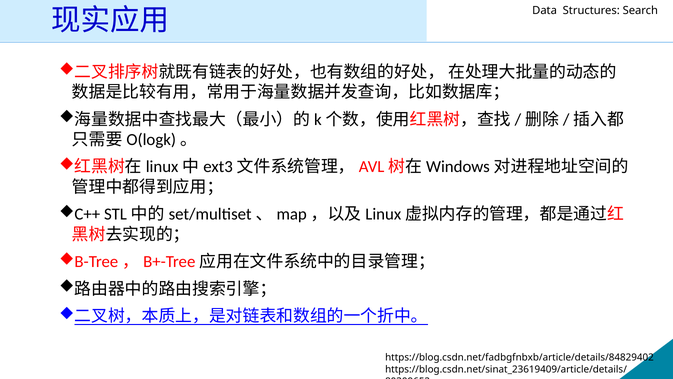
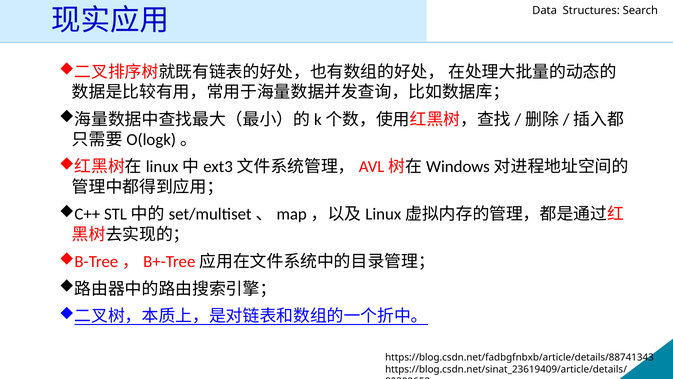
https://blog.csdn.net/fadbgfnbxb/article/details/84829402: https://blog.csdn.net/fadbgfnbxb/article/details/84829402 -> https://blog.csdn.net/fadbgfnbxb/article/details/88741343 (519, 357)
